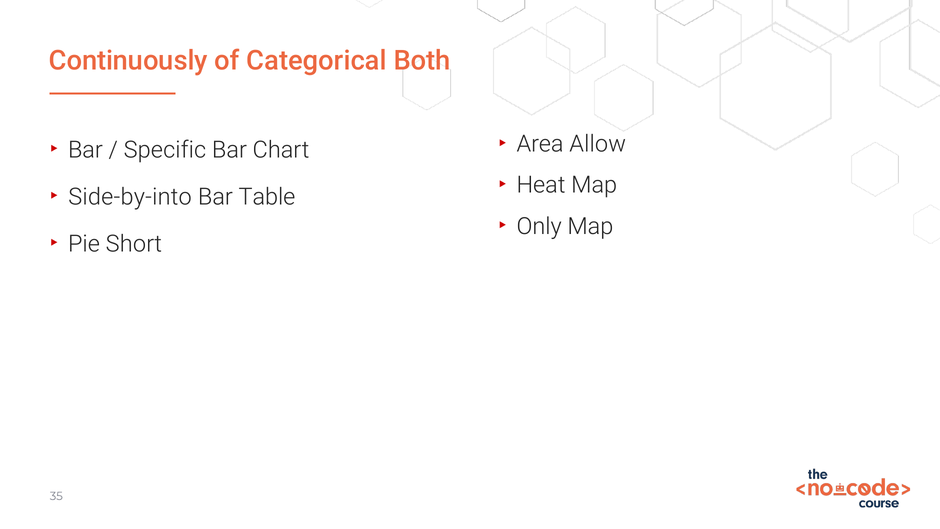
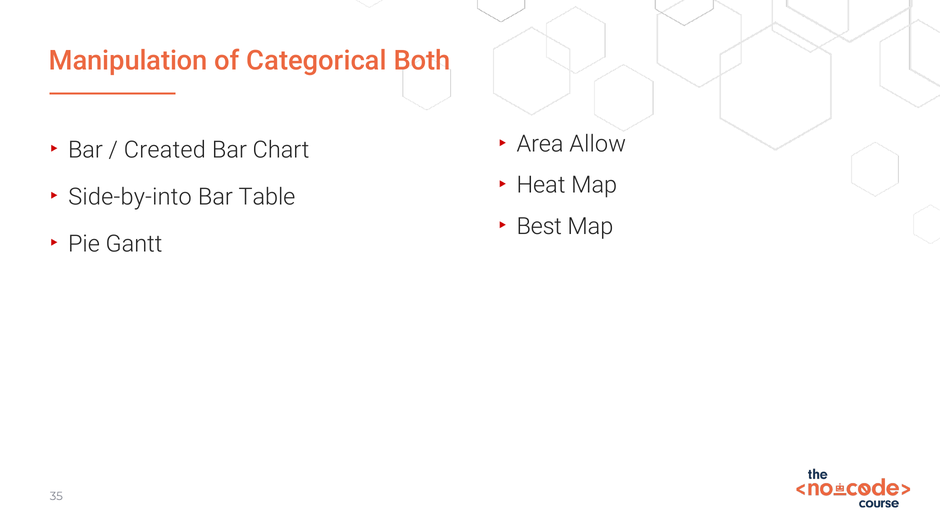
Continuously: Continuously -> Manipulation (128, 61)
Specific: Specific -> Created (165, 150)
Only: Only -> Best (539, 226)
Short: Short -> Gantt (134, 244)
